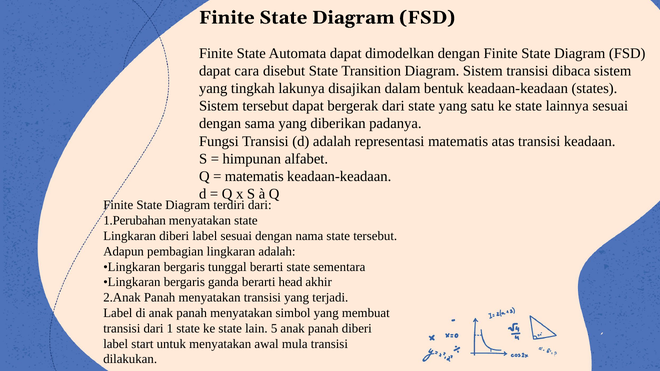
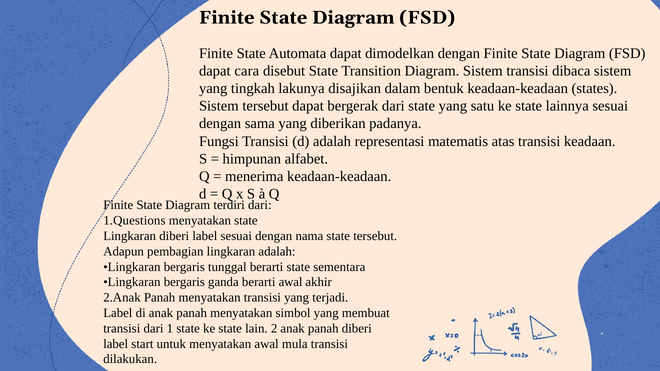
matematis: matematis -> menerima (254, 177)
1.Perubahan: 1.Perubahan -> 1.Questions (134, 221)
berarti head: head -> awal (291, 282)
5: 5 -> 2 (274, 329)
